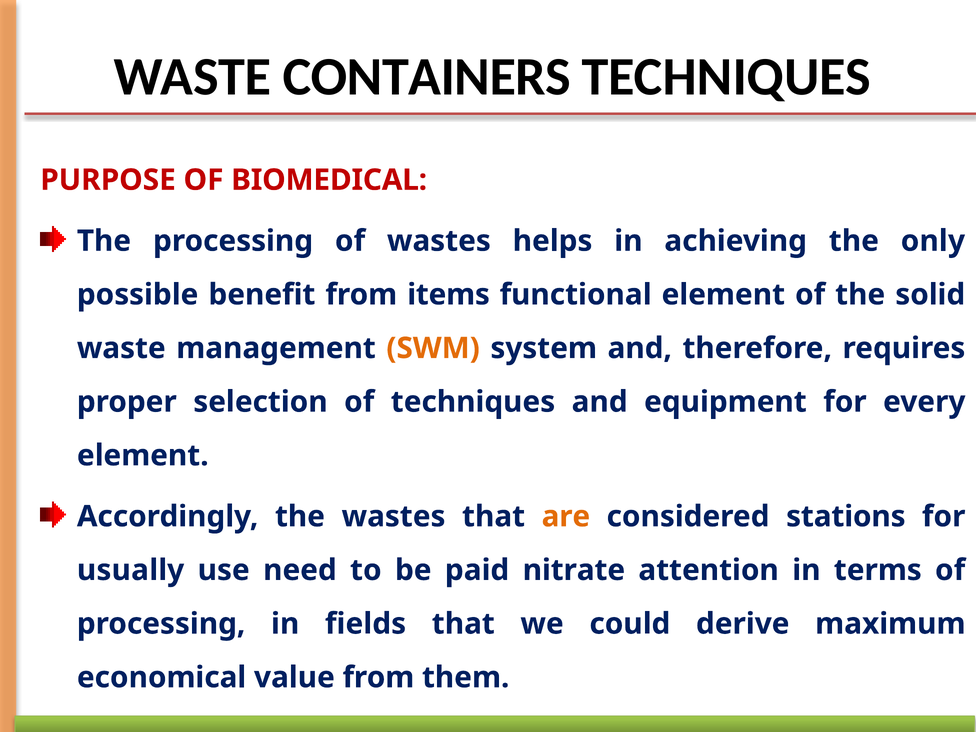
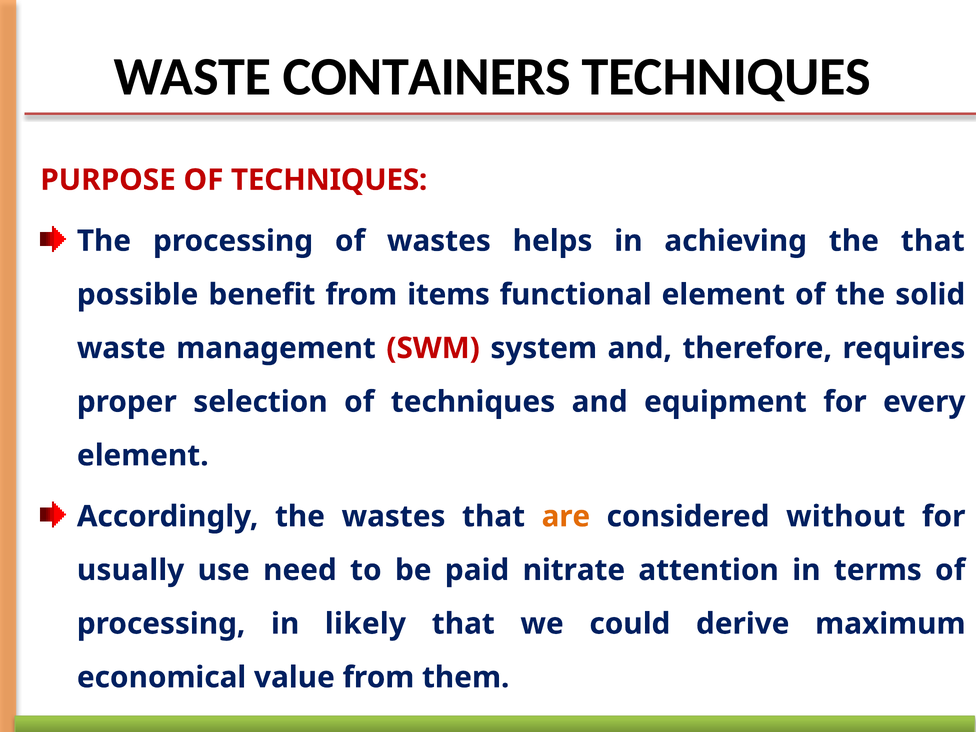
PURPOSE OF BIOMEDICAL: BIOMEDICAL -> TECHNIQUES (329, 180)
the only: only -> that (933, 241)
SWM colour: orange -> red (433, 348)
stations: stations -> without (846, 517)
fields: fields -> likely (365, 624)
